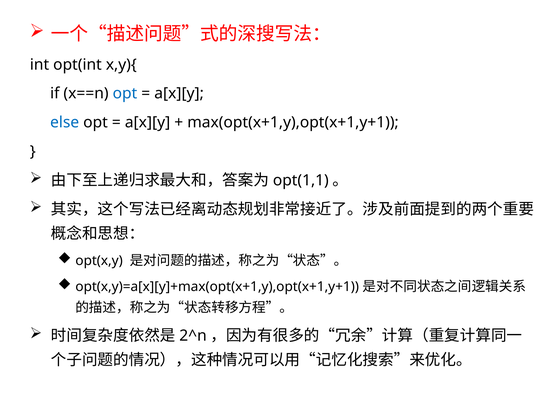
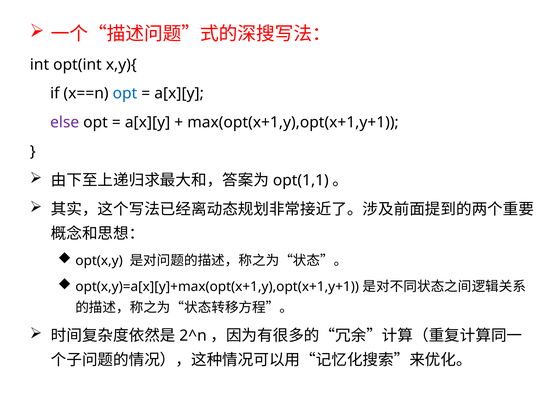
else colour: blue -> purple (65, 122)
